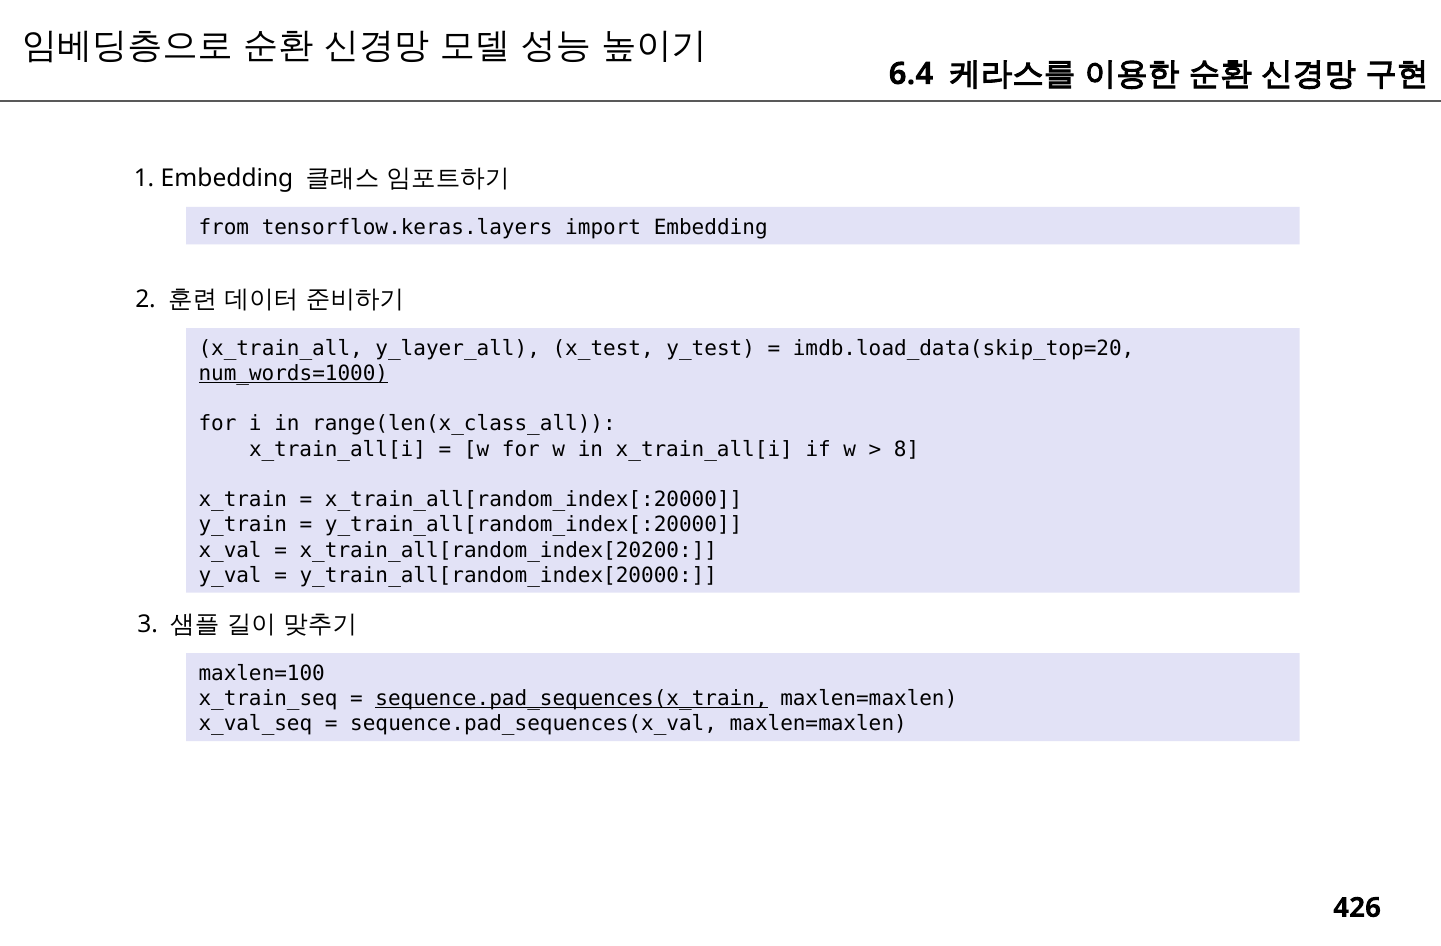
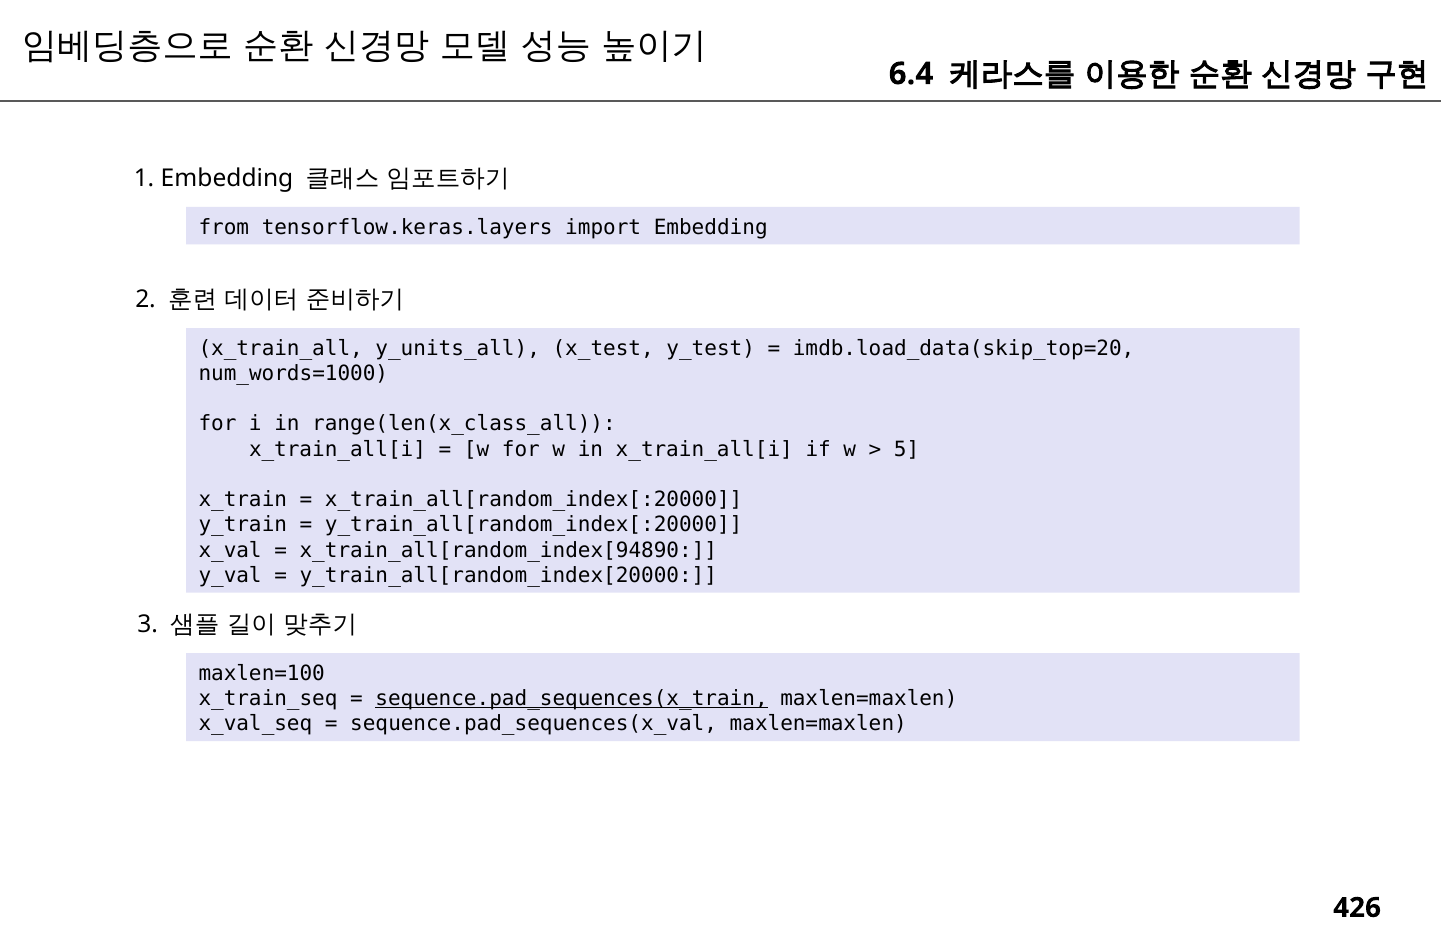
y_layer_all: y_layer_all -> y_units_all (458, 349)
num_words=1000 underline: present -> none (293, 374)
8: 8 -> 5 (907, 450)
x_train_all[random_index[20200: x_train_all[random_index[20200 -> x_train_all[random_index[94890 (508, 550)
